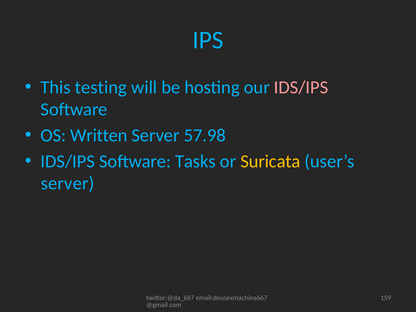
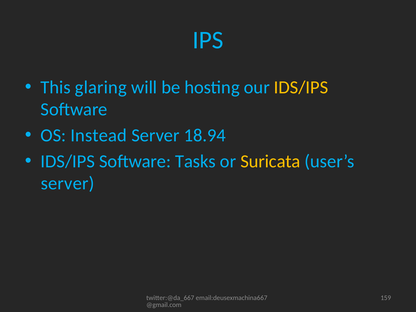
testing: testing -> glaring (101, 87)
IDS/IPS colour: pink -> yellow (301, 87)
Written: Written -> Instead (99, 135)
57.98: 57.98 -> 18.94 (205, 135)
